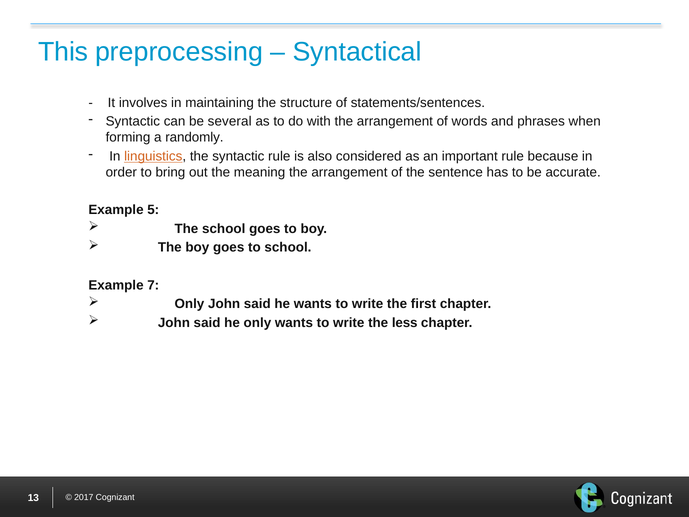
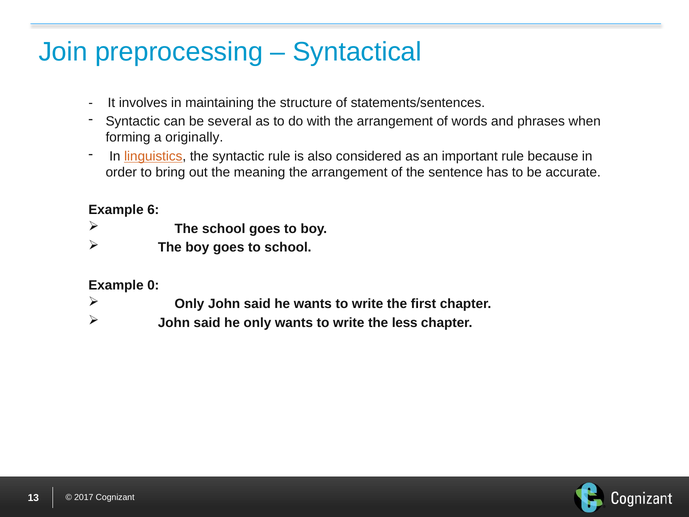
This: This -> Join (63, 52)
randomly: randomly -> originally (194, 137)
5: 5 -> 6 (153, 210)
7: 7 -> 0 (153, 285)
